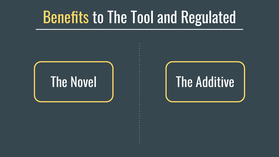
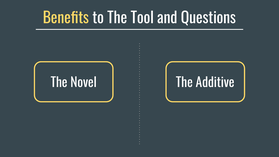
Regulated: Regulated -> Questions (208, 18)
